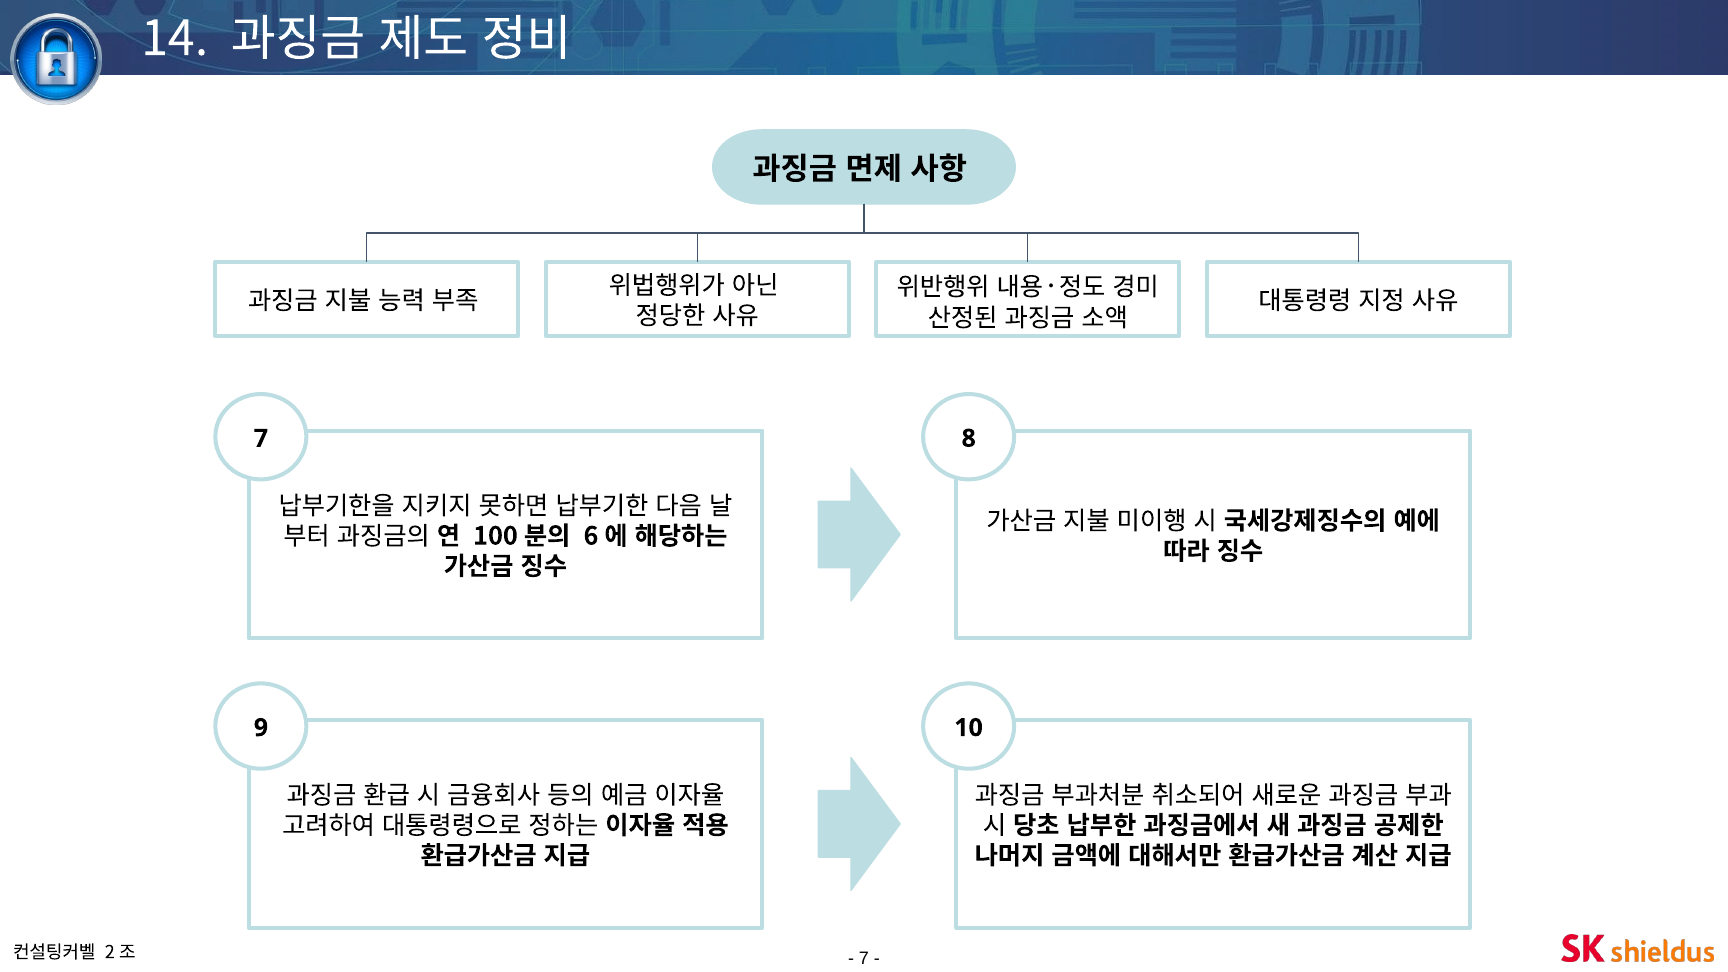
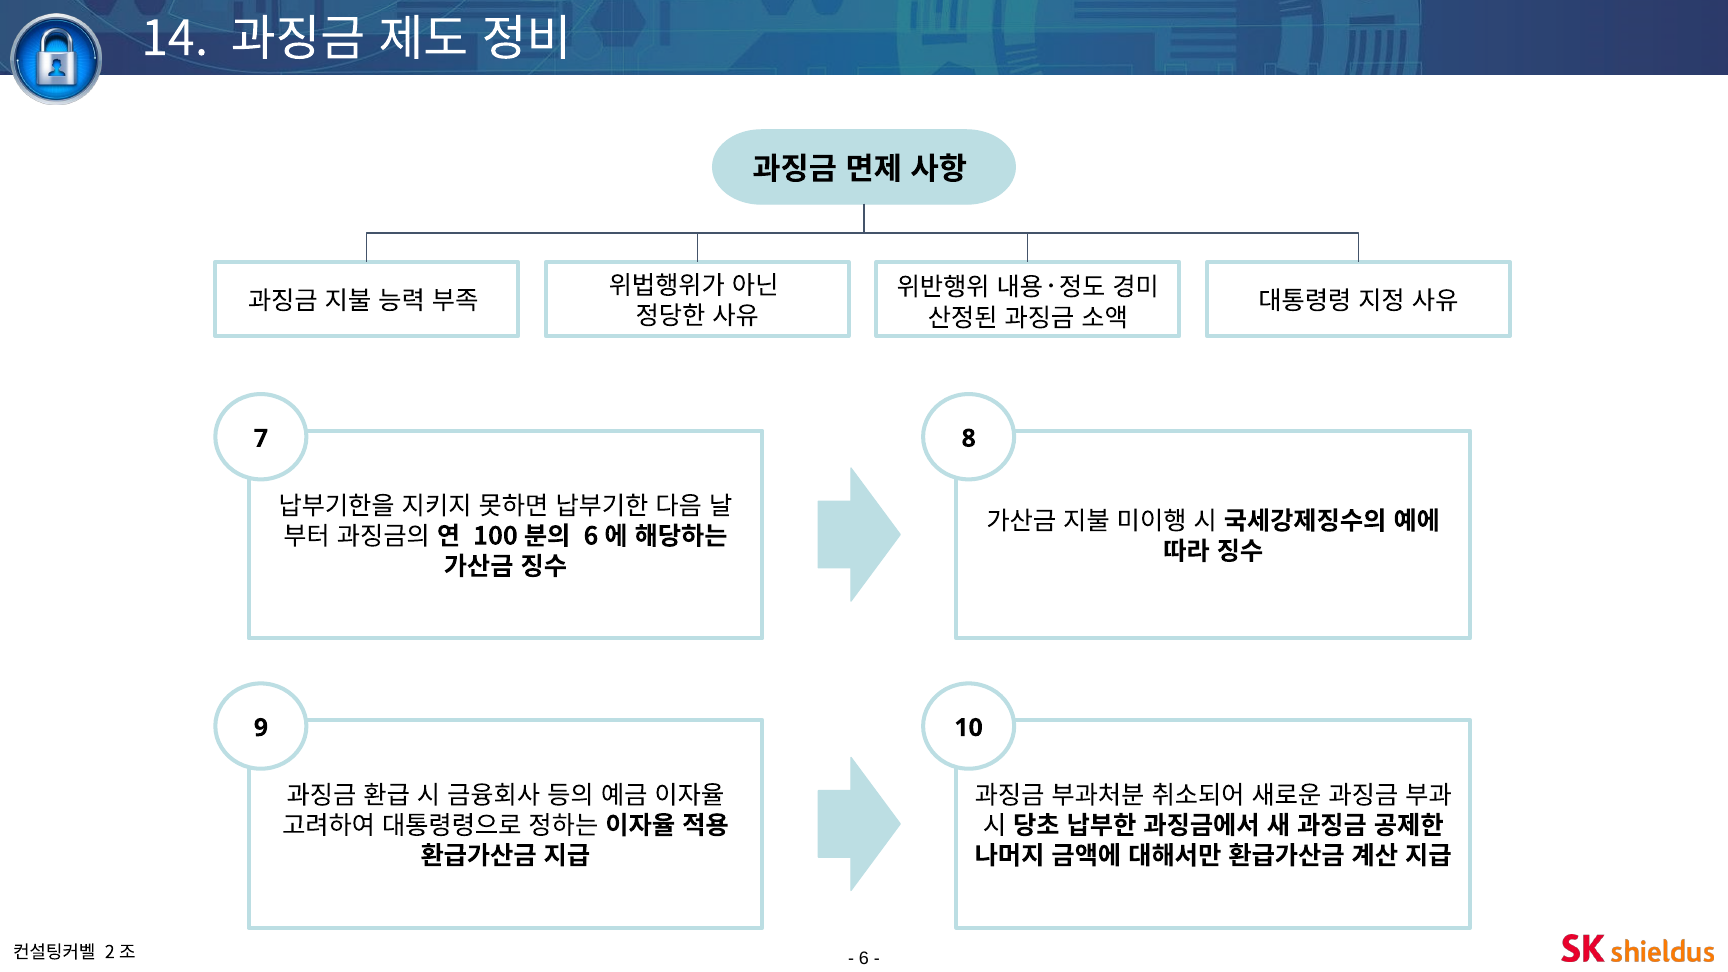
7: 7 -> 6 (864, 959)
